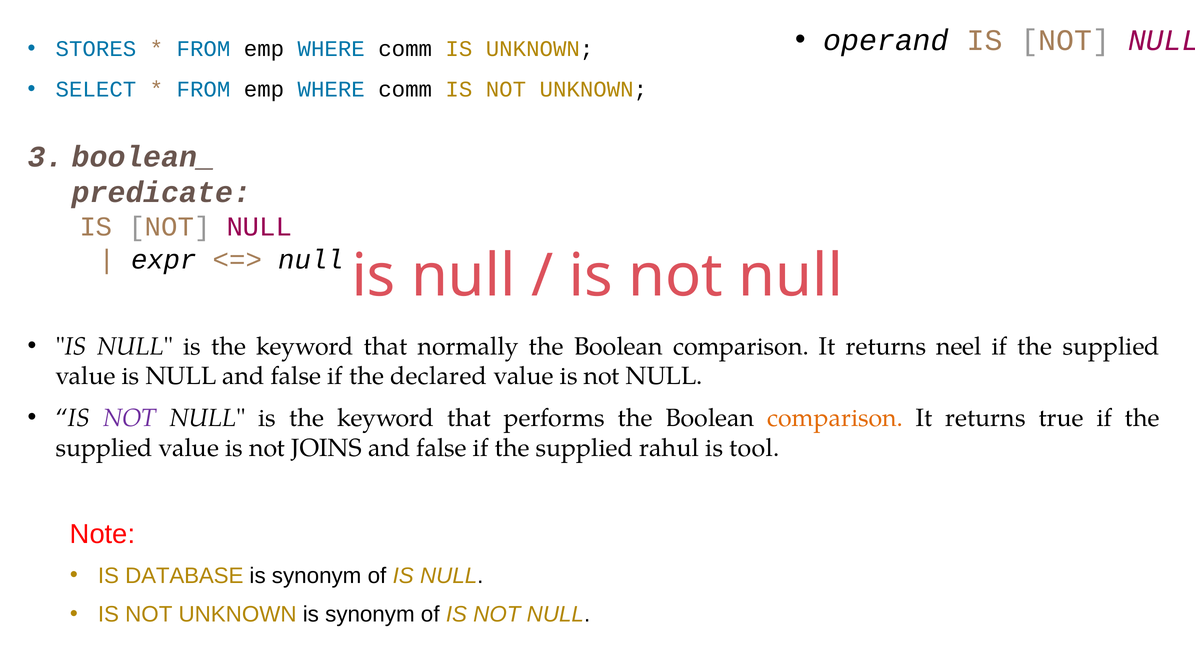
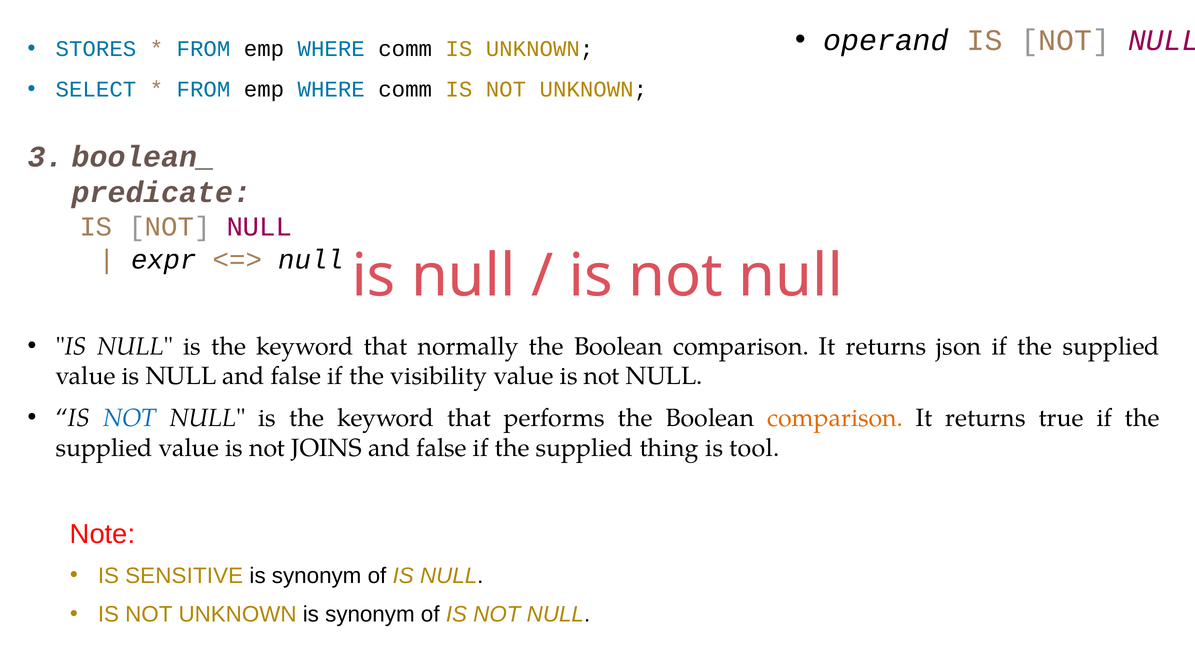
neel: neel -> json (959, 346)
declared: declared -> visibility (439, 376)
NOT colour: purple -> blue (130, 418)
rahul: rahul -> thing (669, 448)
DATABASE: DATABASE -> SENSITIVE (184, 576)
